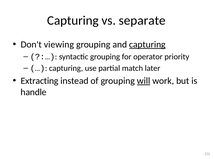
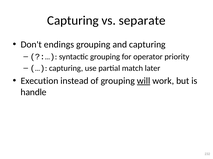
viewing: viewing -> endings (59, 45)
capturing underline: present -> none (147, 45)
Extracting: Extracting -> Execution (40, 81)
